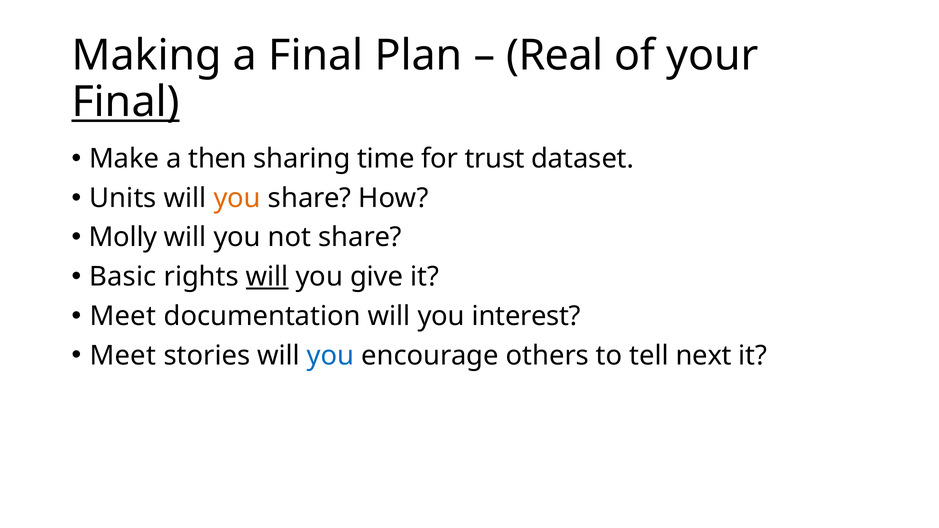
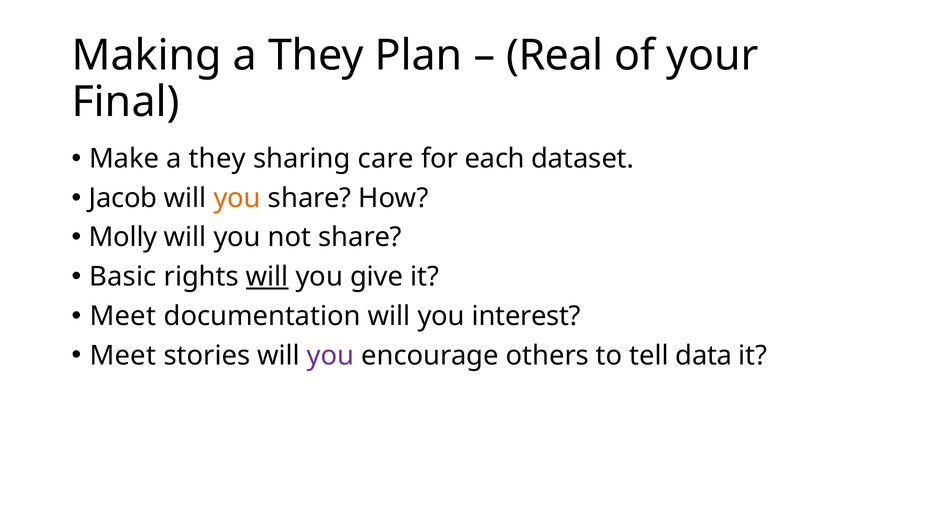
Making a Final: Final -> They (316, 56)
Final underline: present -> none (126, 102)
Make a then: then -> they (217, 159)
time: time -> care (386, 159)
trust: trust -> each (495, 159)
Units: Units -> Jacob (123, 198)
you colour: blue -> purple (331, 356)
next: next -> data (704, 356)
